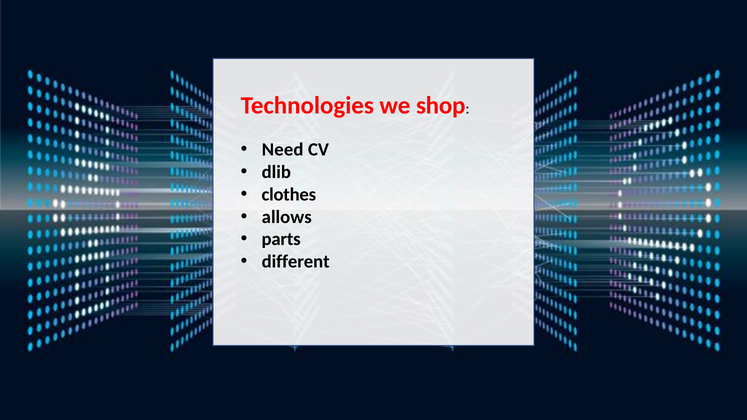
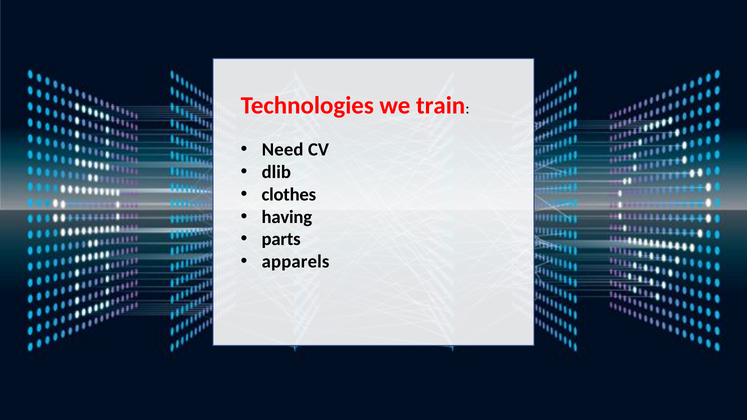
shop: shop -> train (441, 105)
allows: allows -> having (287, 217)
different: different -> apparels (296, 262)
